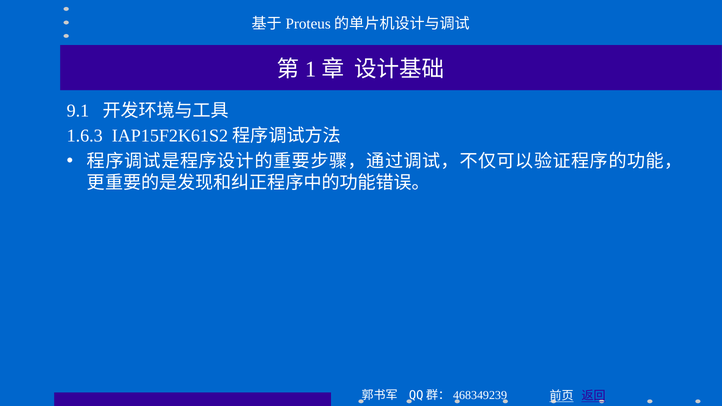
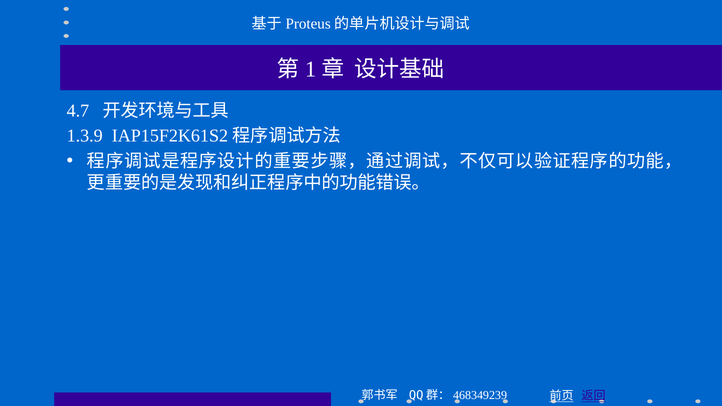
9.1: 9.1 -> 4.7 (78, 111)
1.6.3: 1.6.3 -> 1.3.9 (85, 136)
